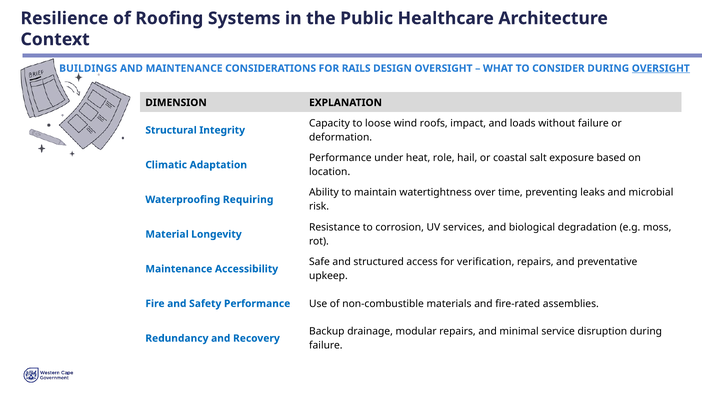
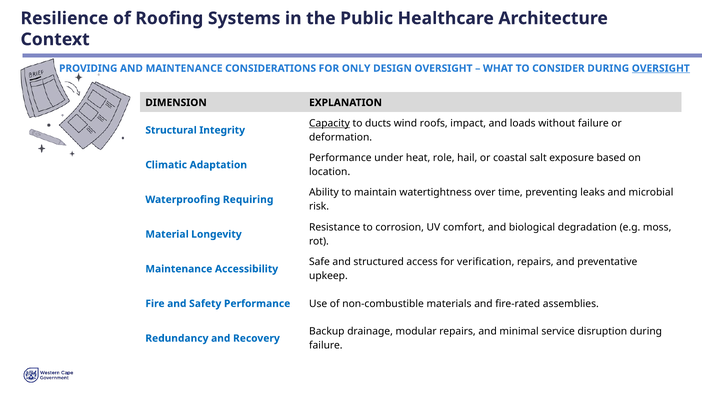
BUILDINGS: BUILDINGS -> PROVIDING (88, 68)
RAILS: RAILS -> ONLY (356, 68)
Capacity underline: none -> present (329, 123)
loose: loose -> ducts (378, 123)
services: services -> comfort (464, 227)
